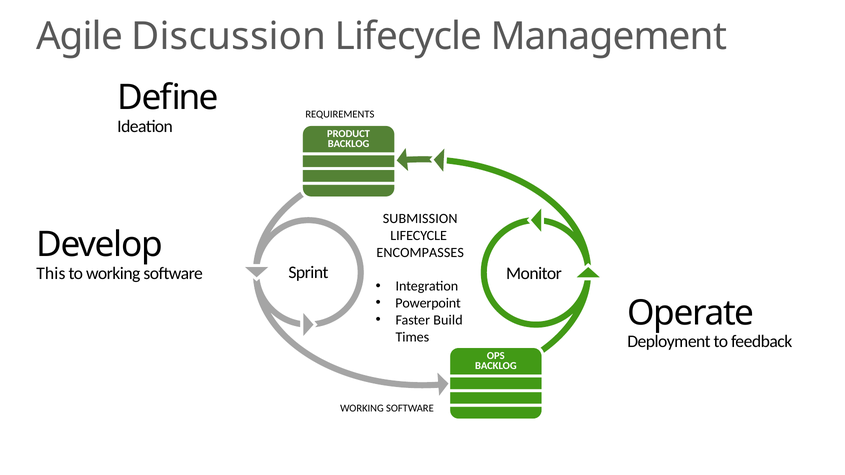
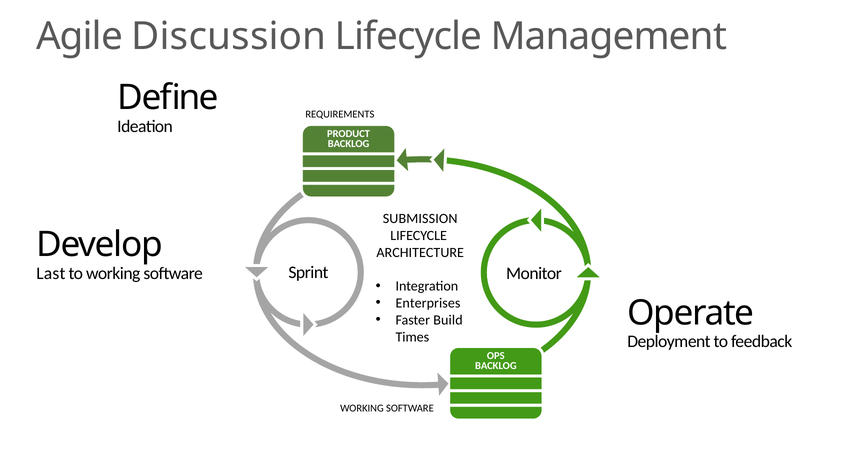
ENCOMPASSES: ENCOMPASSES -> ARCHITECTURE (420, 253)
This: This -> Last (51, 273)
Powerpoint: Powerpoint -> Enterprises (428, 303)
